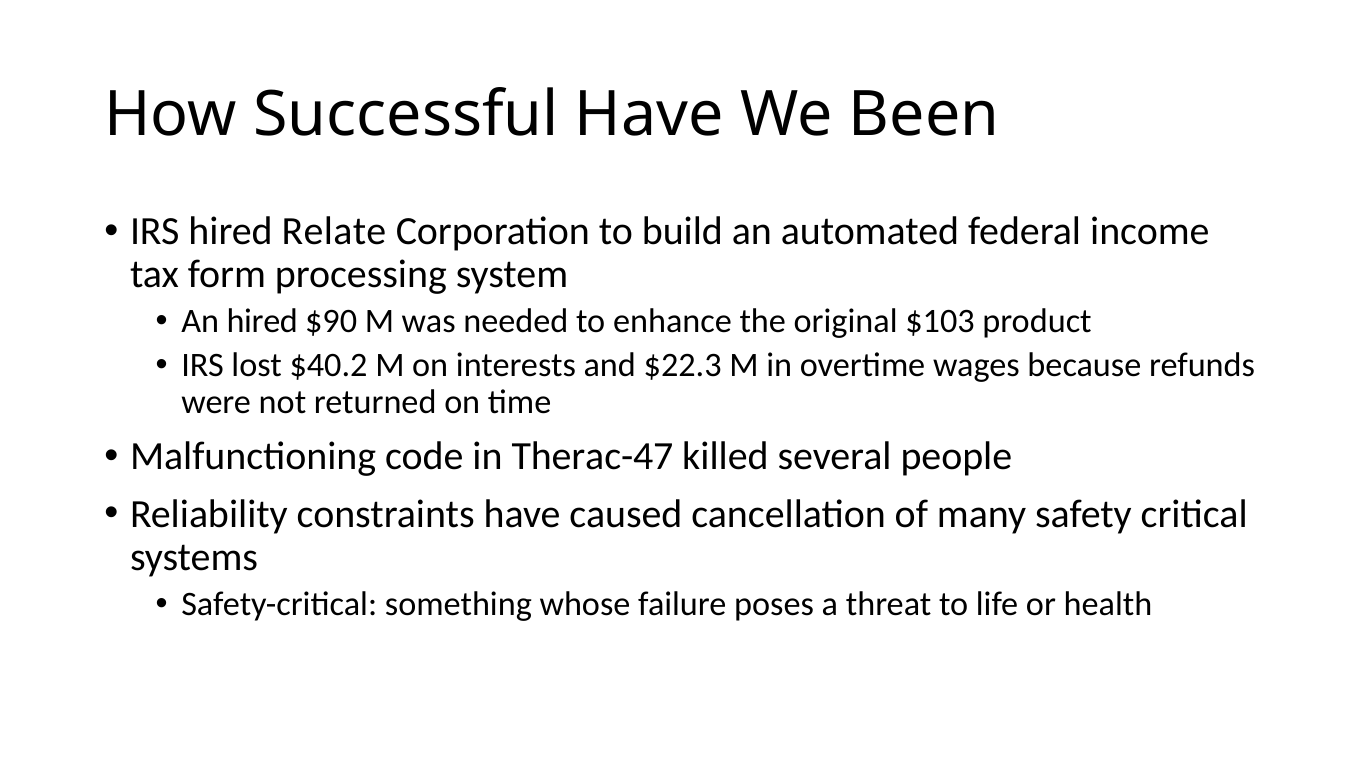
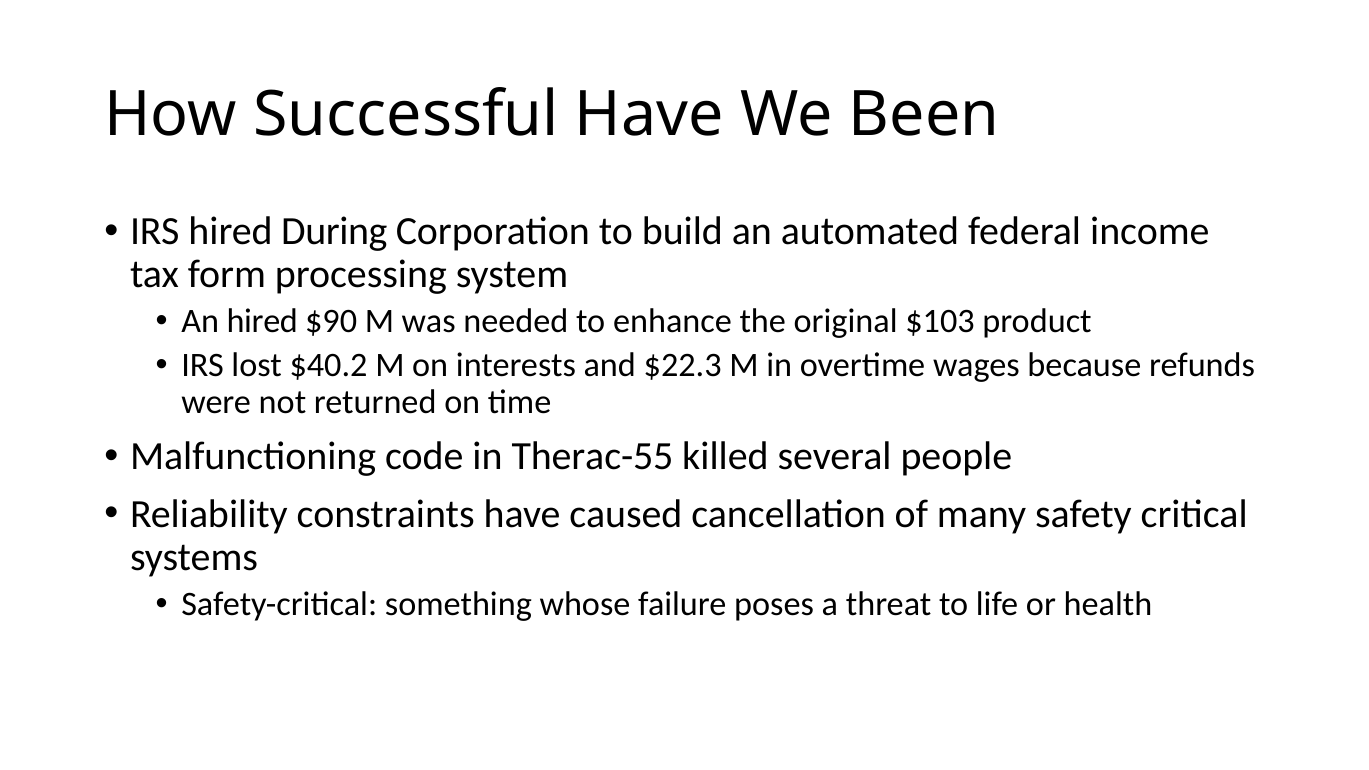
Relate: Relate -> During (334, 231)
Therac-47: Therac-47 -> Therac-55 (592, 457)
